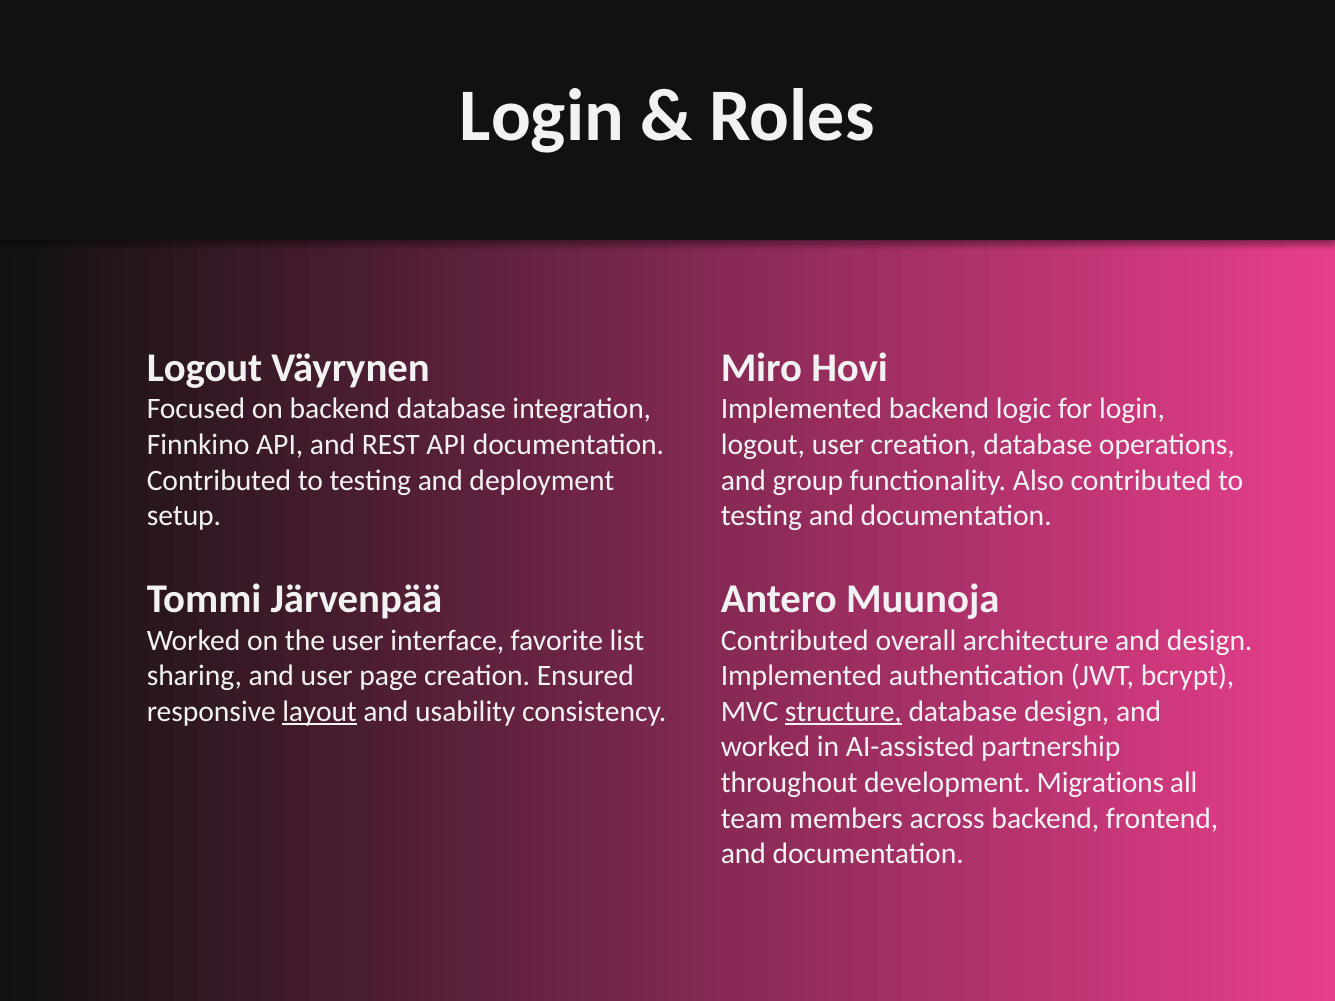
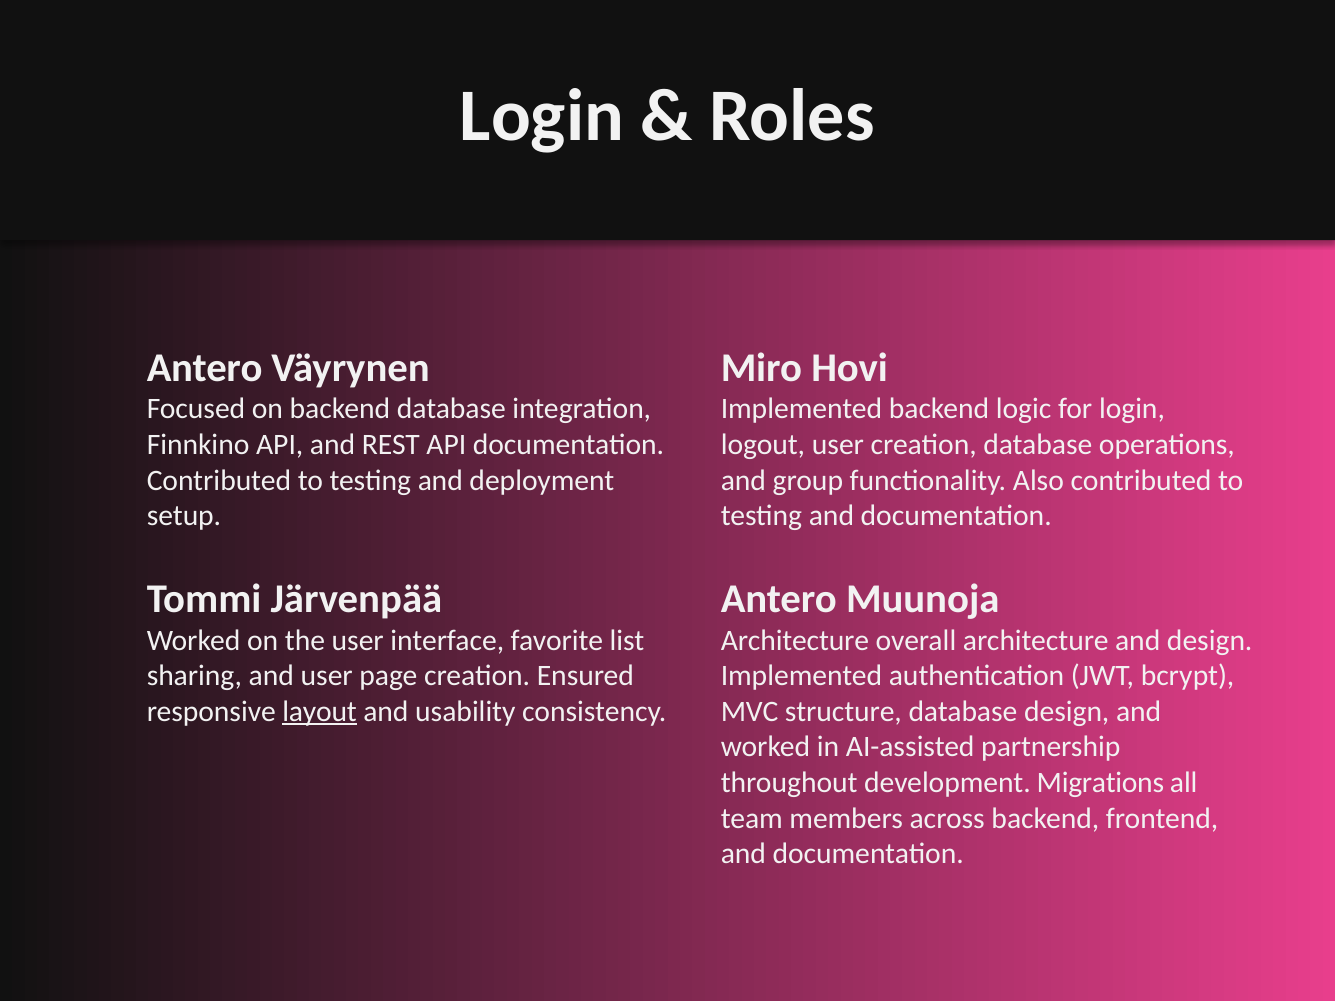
Logout: Logout -> Antero (205, 368)
Contributed: Contributed -> Architecture (795, 641)
structure underline: present -> none (843, 712)
